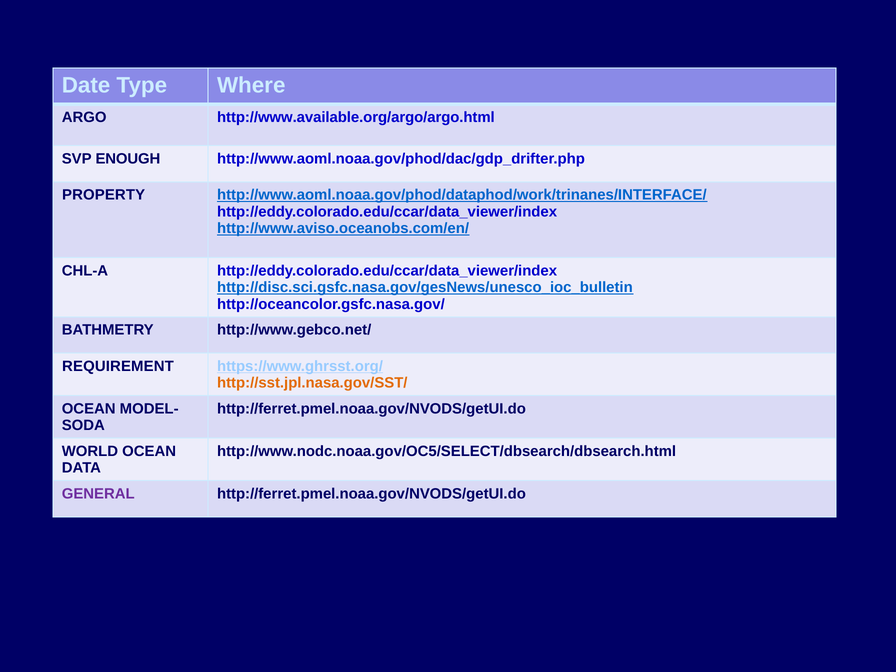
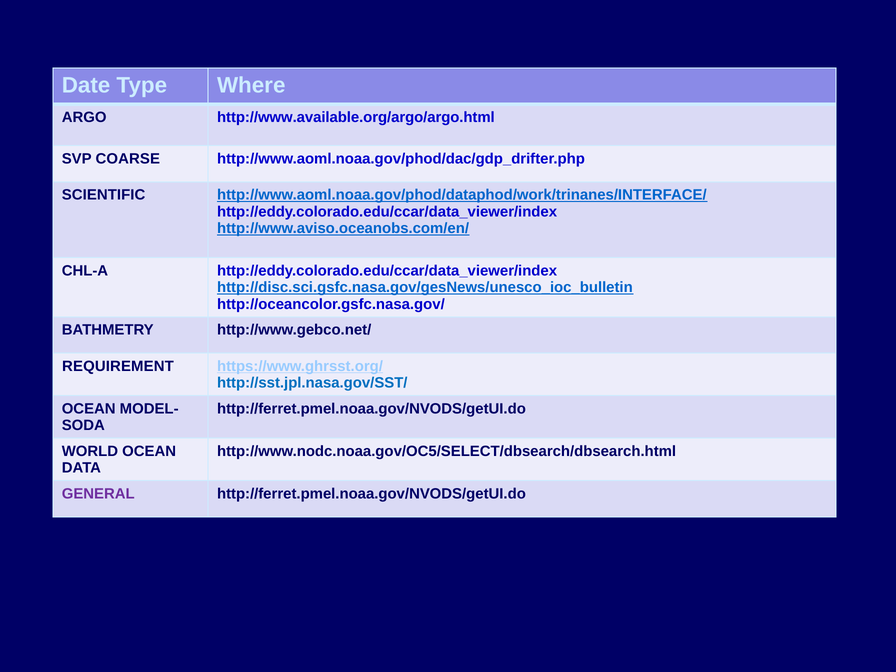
ENOUGH: ENOUGH -> COARSE (128, 159)
PROPERTY: PROPERTY -> SCIENTIFIC (104, 195)
http://sst.jpl.nasa.gov/SST/ colour: orange -> blue (312, 383)
